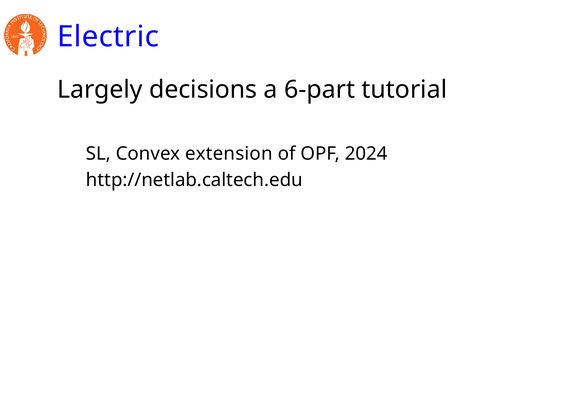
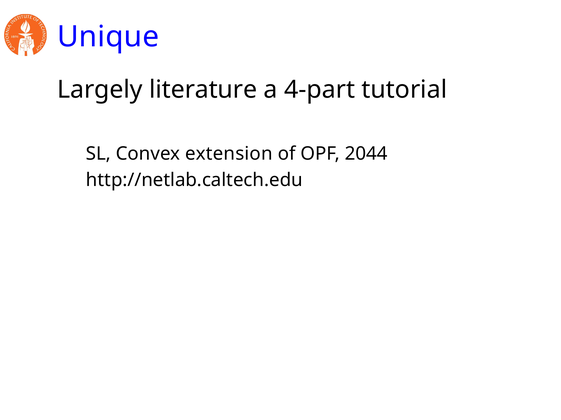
Electric: Electric -> Unique (108, 37)
decisions: decisions -> literature (203, 90)
6-part: 6-part -> 4-part (320, 90)
2024: 2024 -> 2044 (366, 154)
